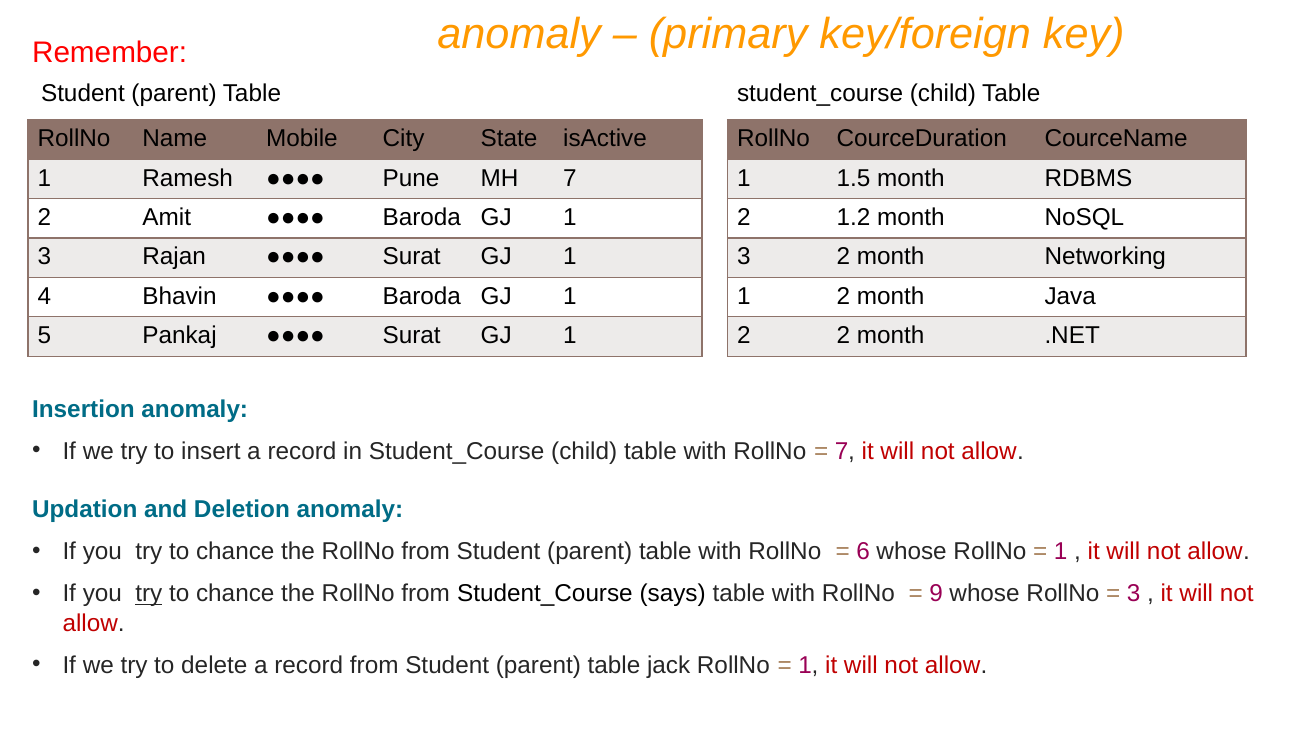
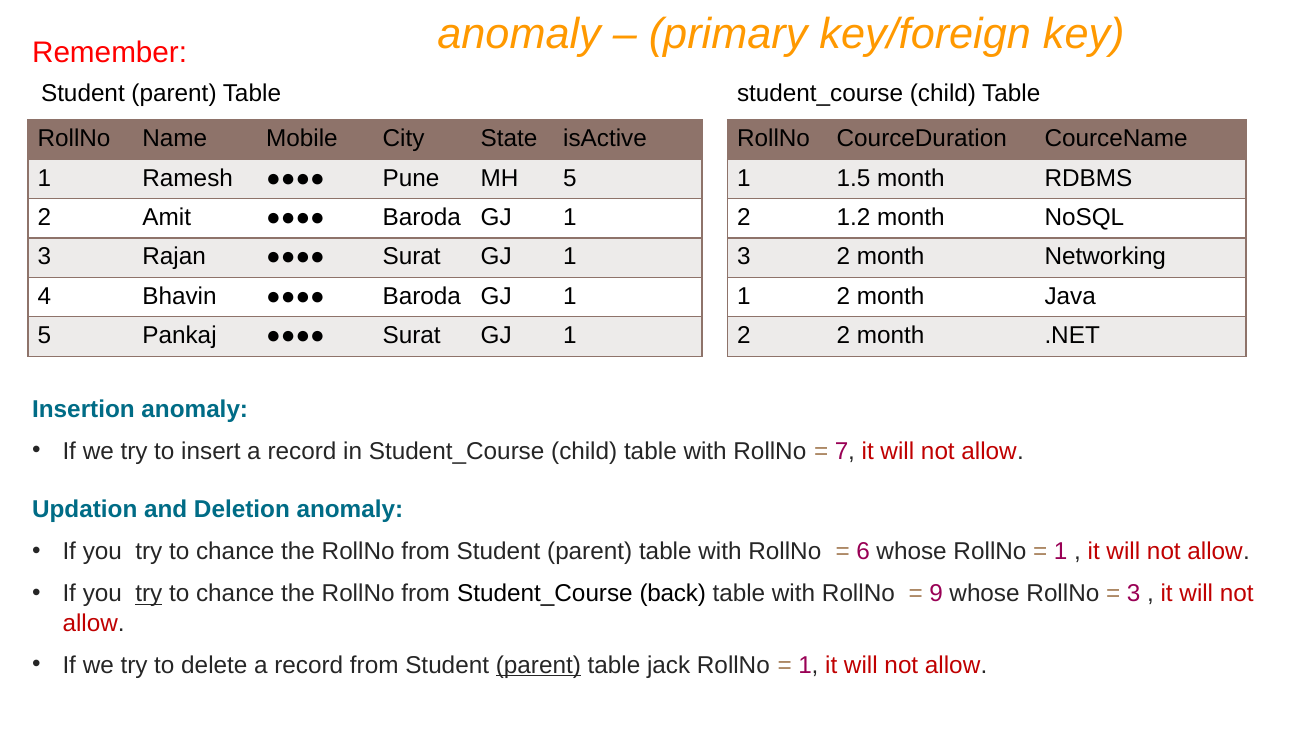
MH 7: 7 -> 5 (570, 178)
says: says -> back (673, 594)
parent underline: none -> present (538, 665)
